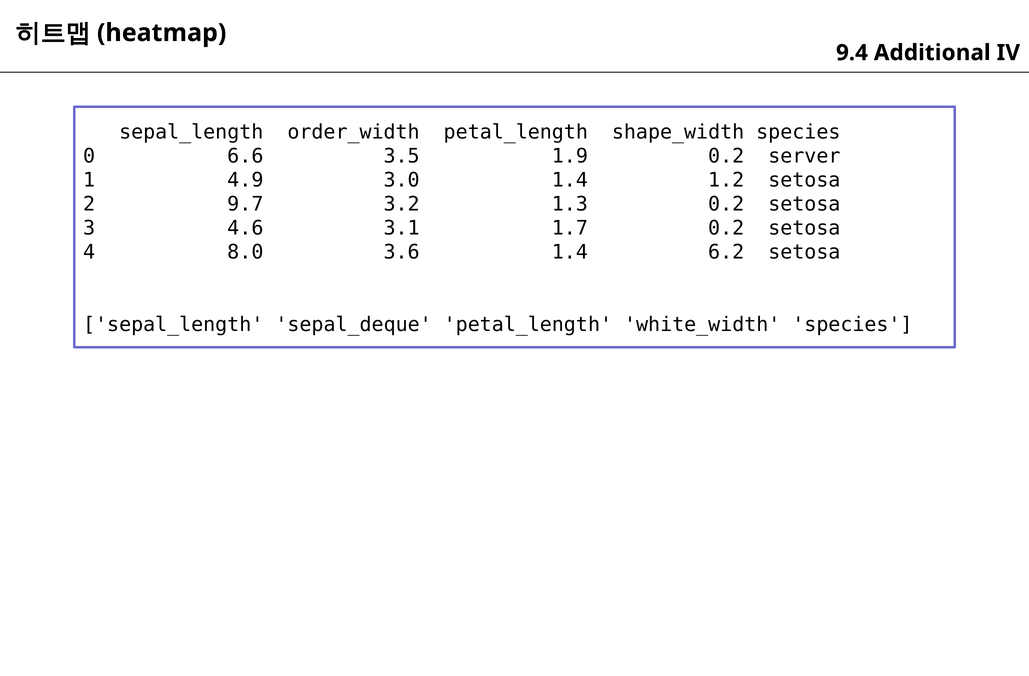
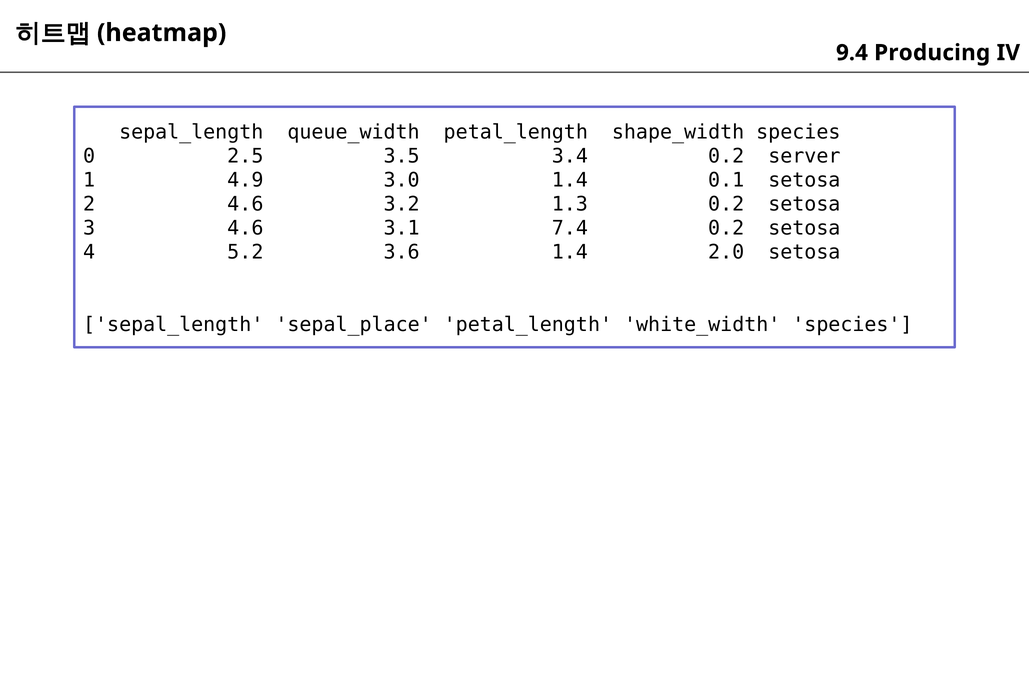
Additional: Additional -> Producing (932, 53)
order_width: order_width -> queue_width (354, 132)
6.6: 6.6 -> 2.5 (245, 156)
1.9: 1.9 -> 3.4 (570, 156)
1.2: 1.2 -> 0.1 (726, 180)
2 9.7: 9.7 -> 4.6 (245, 204)
1.7: 1.7 -> 7.4 (570, 228)
8.0: 8.0 -> 5.2 (245, 252)
6.2: 6.2 -> 2.0 (726, 252)
sepal_deque: sepal_deque -> sepal_place (354, 324)
